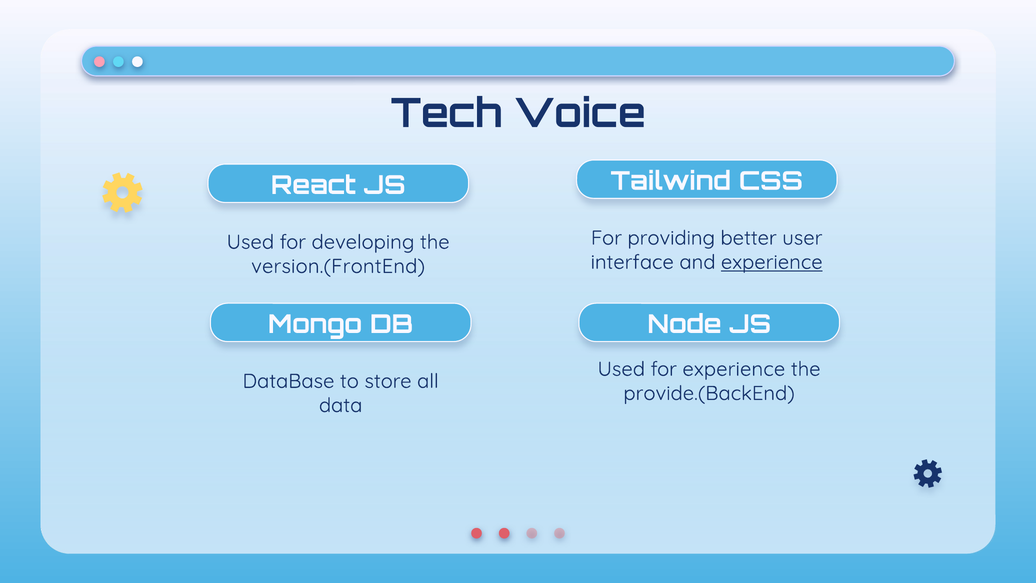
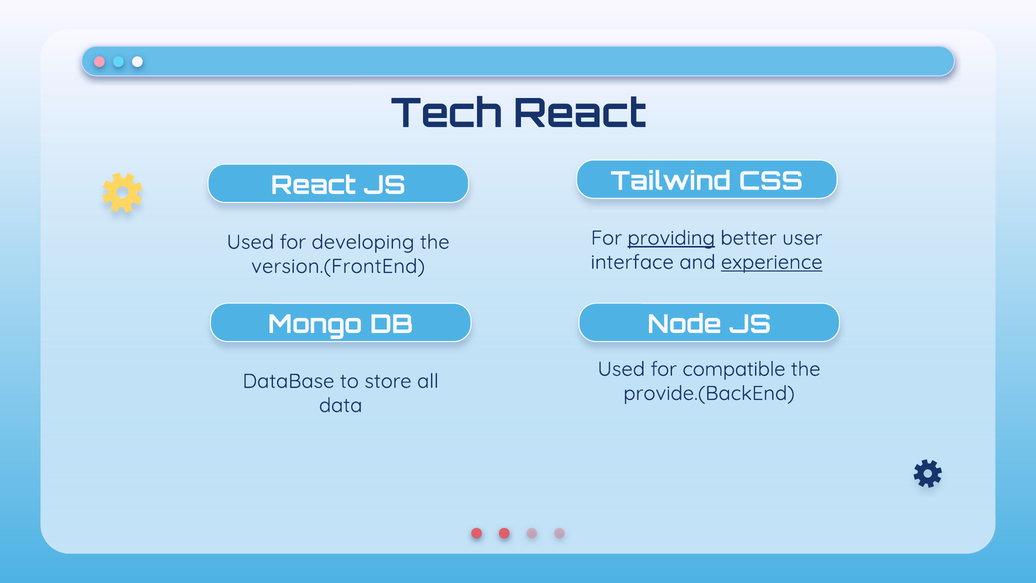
Tech Voice: Voice -> React (580, 114)
providing underline: none -> present (671, 238)
for experience: experience -> compatible (734, 369)
